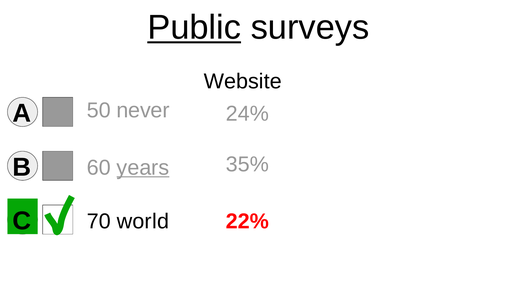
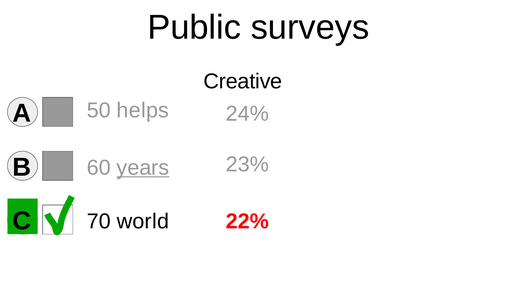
Public underline: present -> none (194, 28)
Website: Website -> Creative (243, 81)
never: never -> helps (143, 110)
35%: 35% -> 23% (247, 164)
